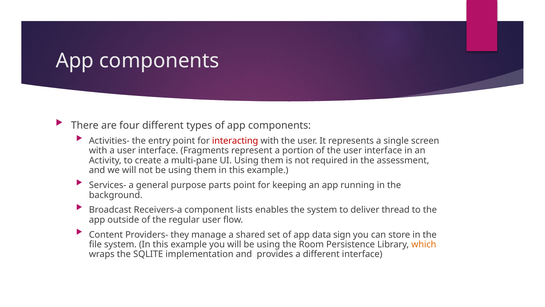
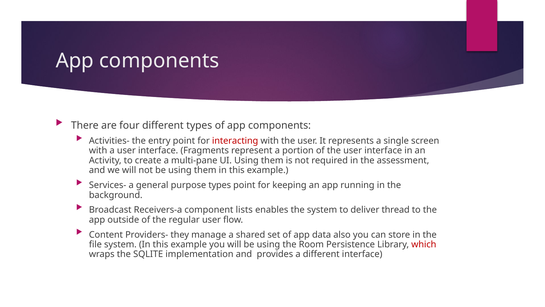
purpose parts: parts -> types (220, 185)
sign: sign -> also (342, 234)
which colour: orange -> red (424, 244)
